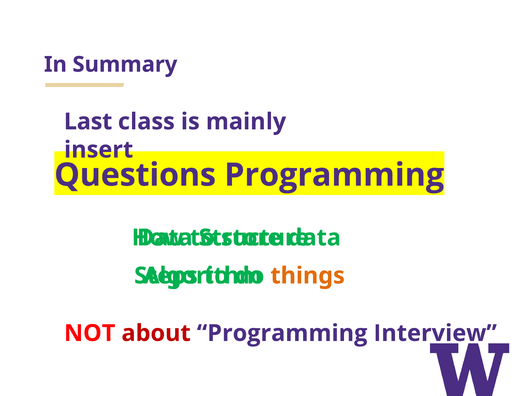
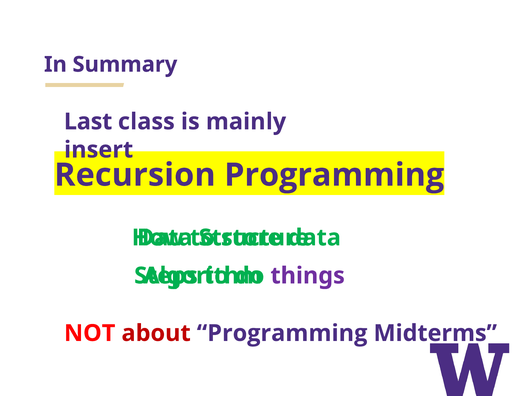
Questions: Questions -> Recursion (135, 175)
things colour: orange -> purple (308, 276)
Interview: Interview -> Midterms (435, 333)
